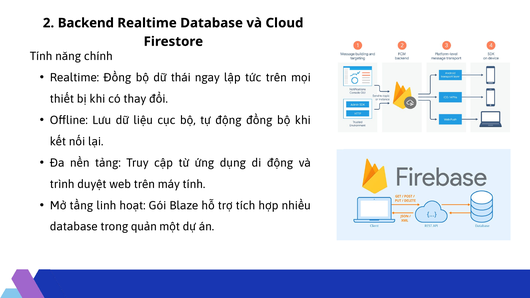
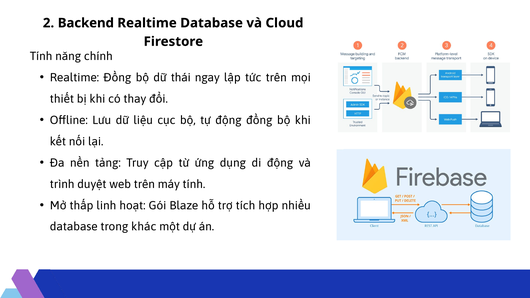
tầng: tầng -> thấp (81, 206)
quản: quản -> khác (144, 227)
